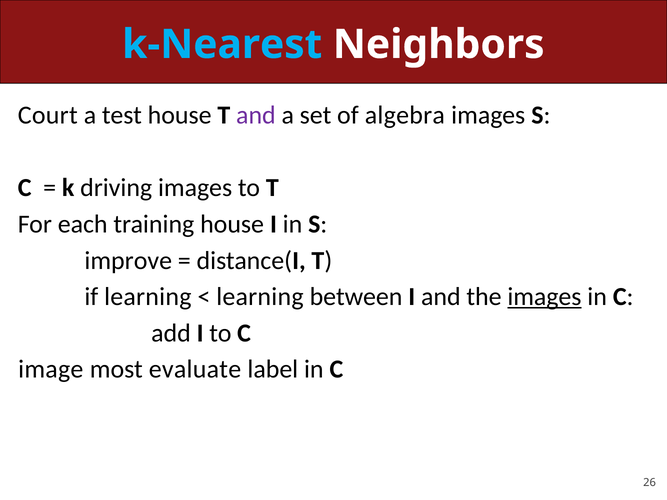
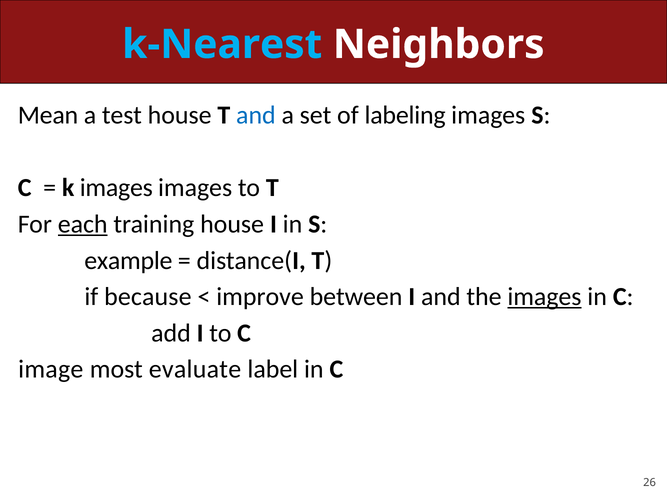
Court: Court -> Mean (48, 115)
and colour: purple -> blue (256, 115)
algebra: algebra -> labeling (405, 115)
k driving: driving -> images (116, 188)
each underline: none -> present (83, 224)
improve: improve -> example (128, 261)
if learning: learning -> because (148, 297)
learning: learning -> improve (260, 297)
